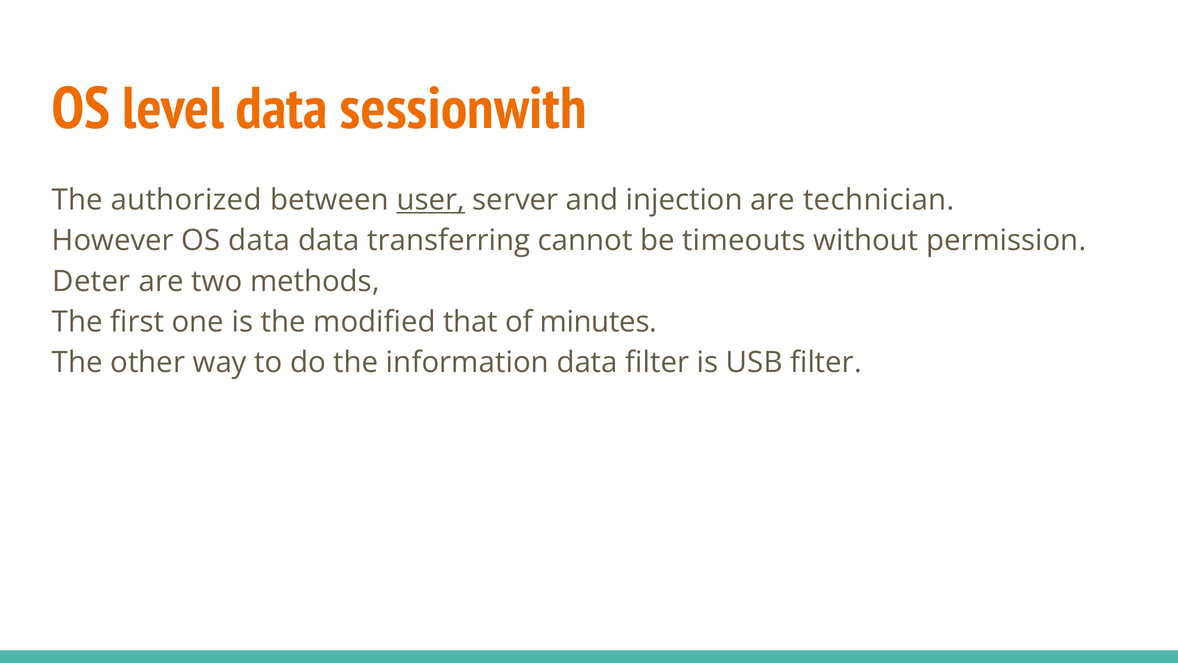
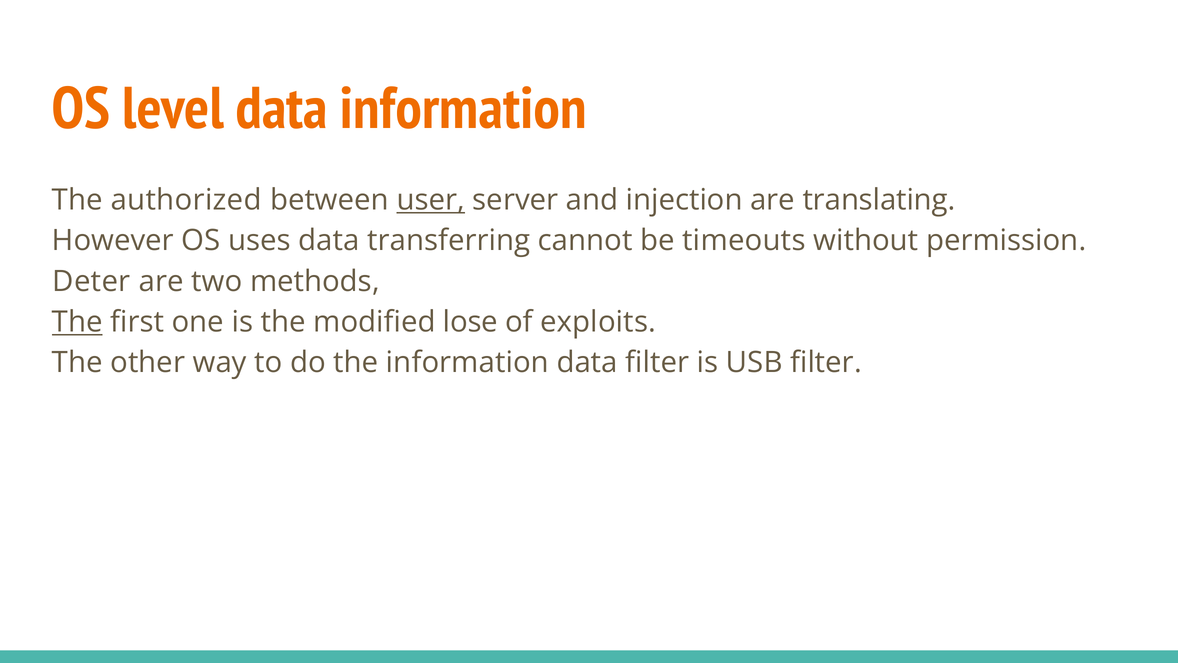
data sessionwith: sessionwith -> information (463, 109)
technician: technician -> translating (879, 200)
OS data: data -> uses (259, 241)
The underline: none -> present (77, 322)
that: that -> lose (470, 322)
minutes: minutes -> exploits (598, 322)
